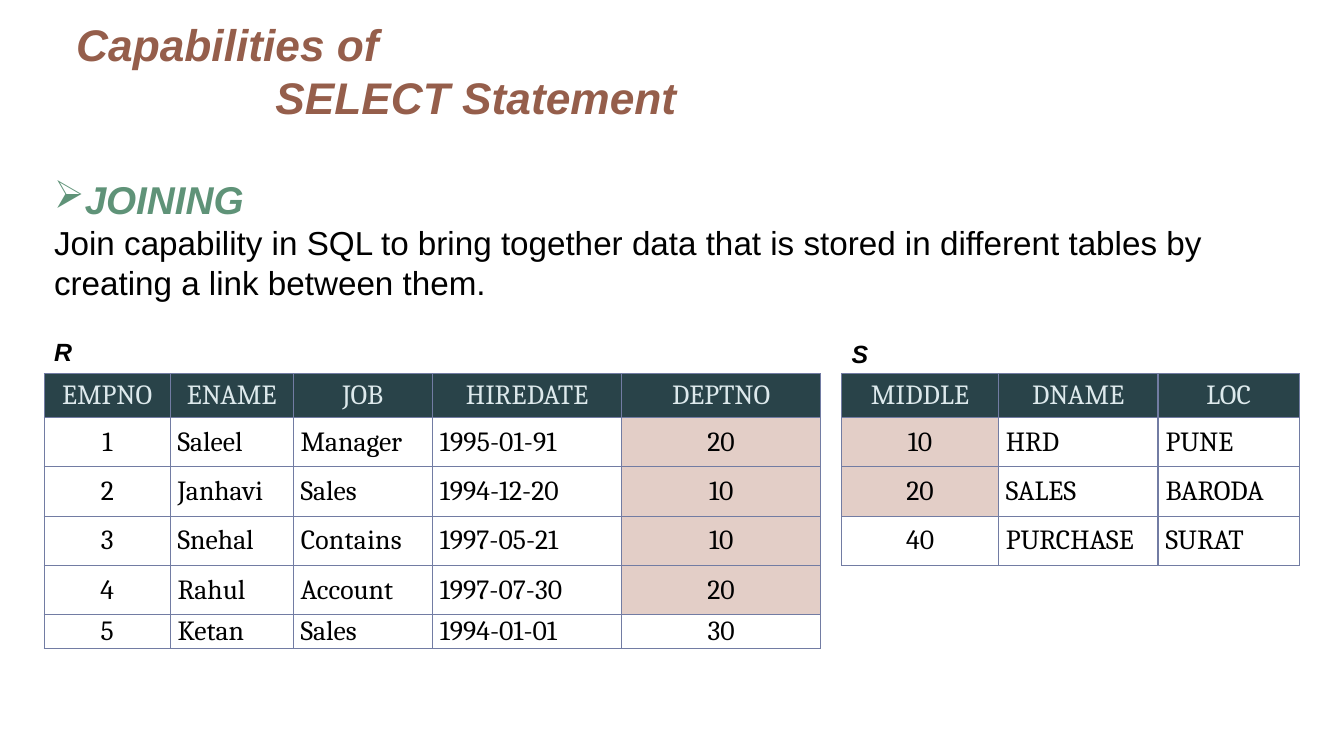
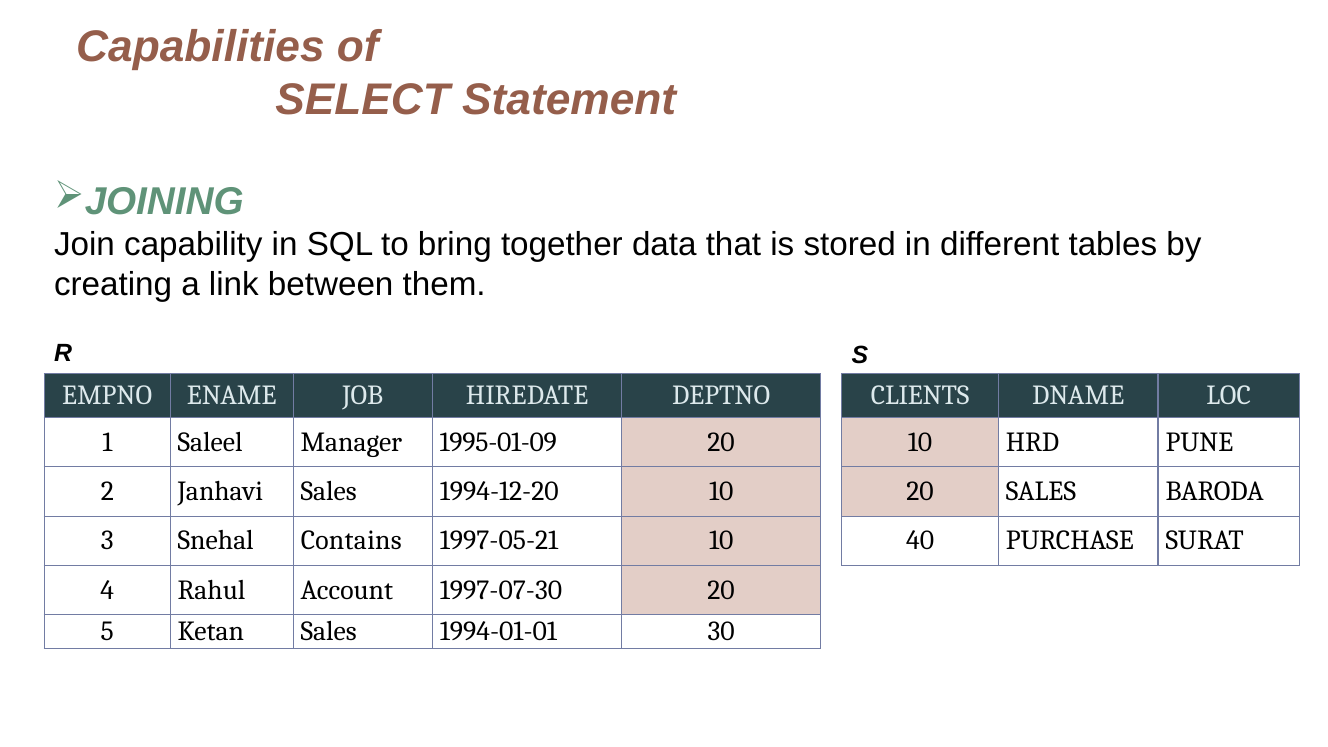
MIDDLE: MIDDLE -> CLIENTS (920, 395)
1995-01-91: 1995-01-91 -> 1995-01-09 (498, 442)
